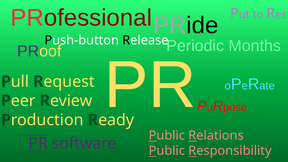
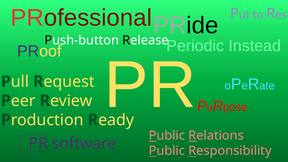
Months: Months -> Instead (255, 46)
